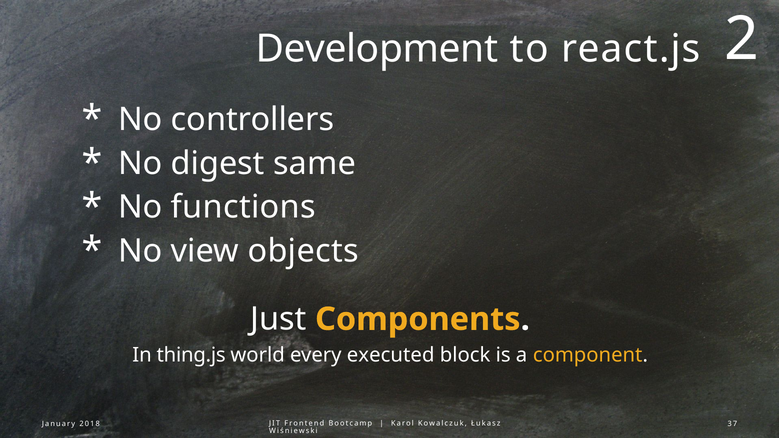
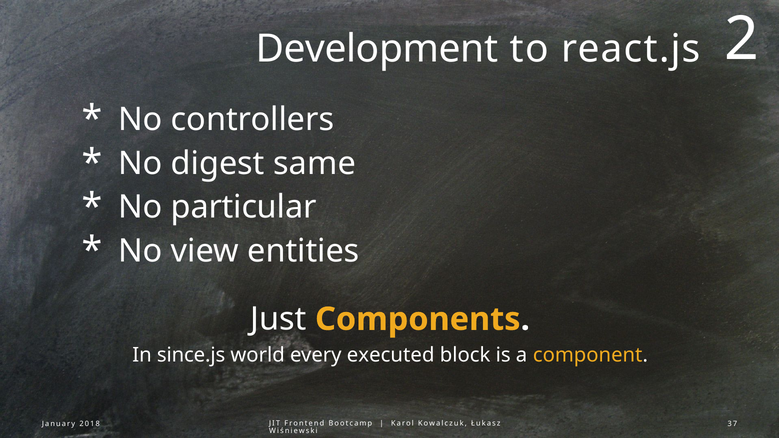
functions: functions -> particular (244, 207)
objects: objects -> entities (303, 251)
thing.js: thing.js -> since.js (191, 355)
